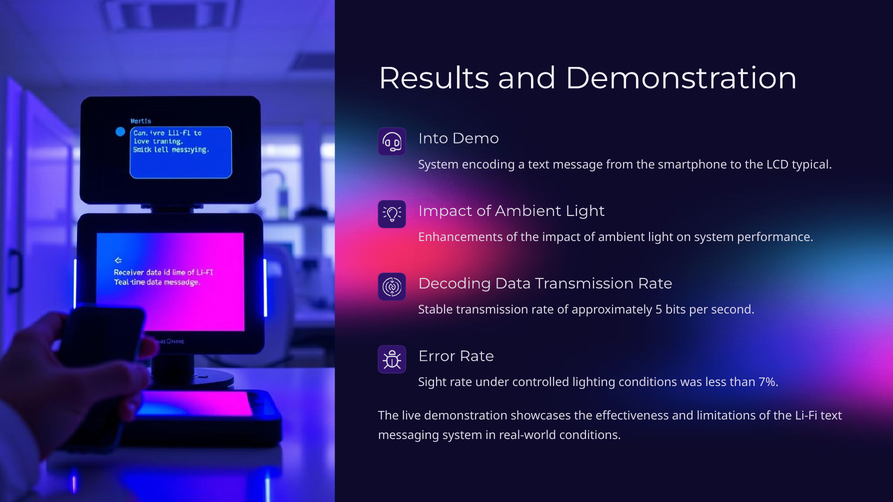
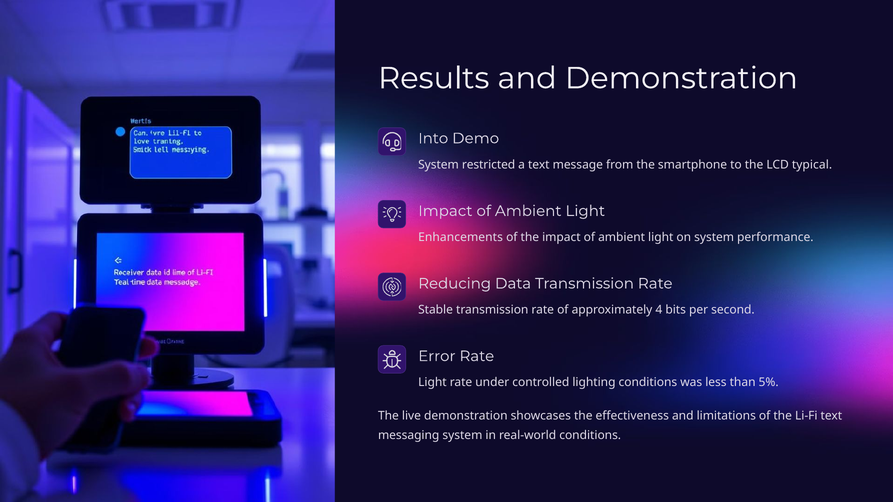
encoding: encoding -> restricted (489, 165)
Decoding: Decoding -> Reducing (455, 284)
5: 5 -> 4 (659, 310)
Sight: Sight -> Light (432, 383)
7%: 7% -> 5% (769, 383)
